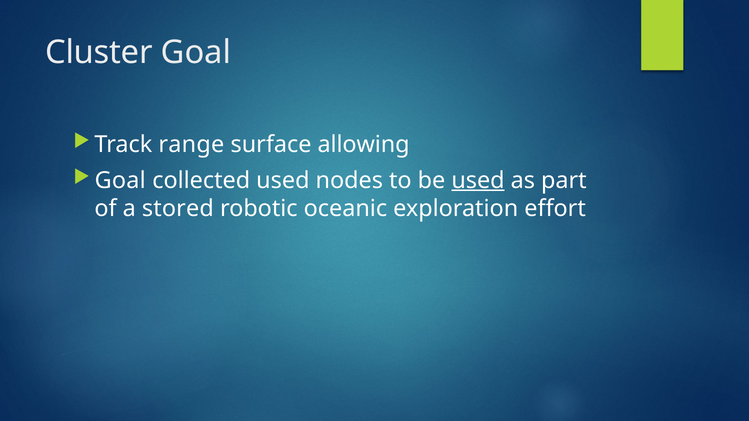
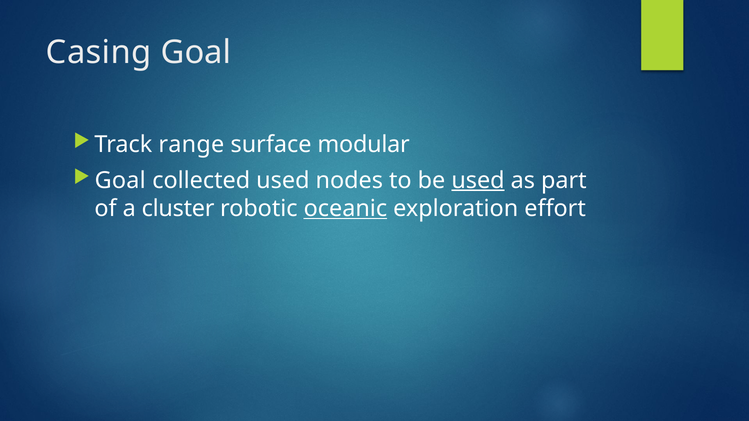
Cluster: Cluster -> Casing (99, 53)
allowing: allowing -> modular (364, 145)
stored: stored -> cluster (178, 209)
oceanic underline: none -> present (345, 209)
